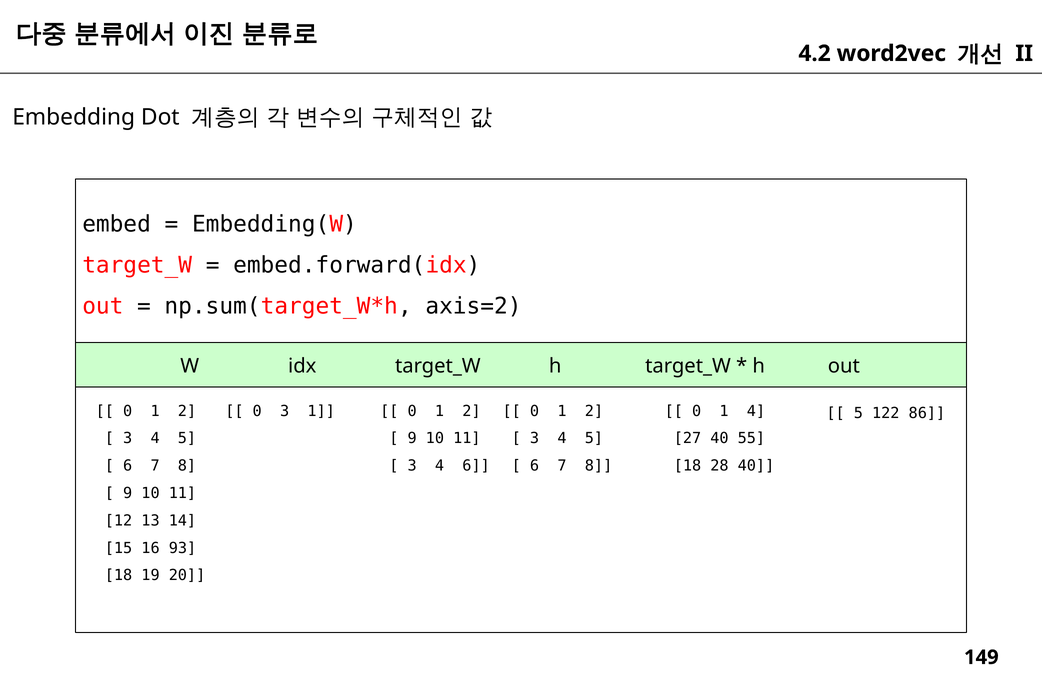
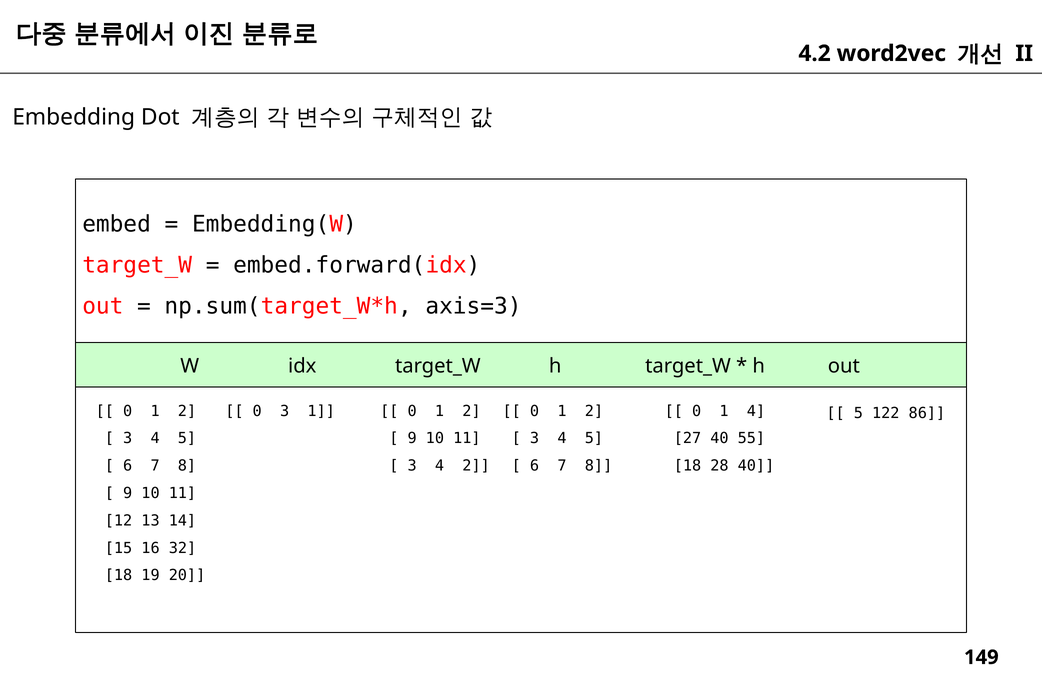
axis=2: axis=2 -> axis=3 (473, 306)
4 6: 6 -> 2 (476, 465)
93: 93 -> 32 (182, 548)
